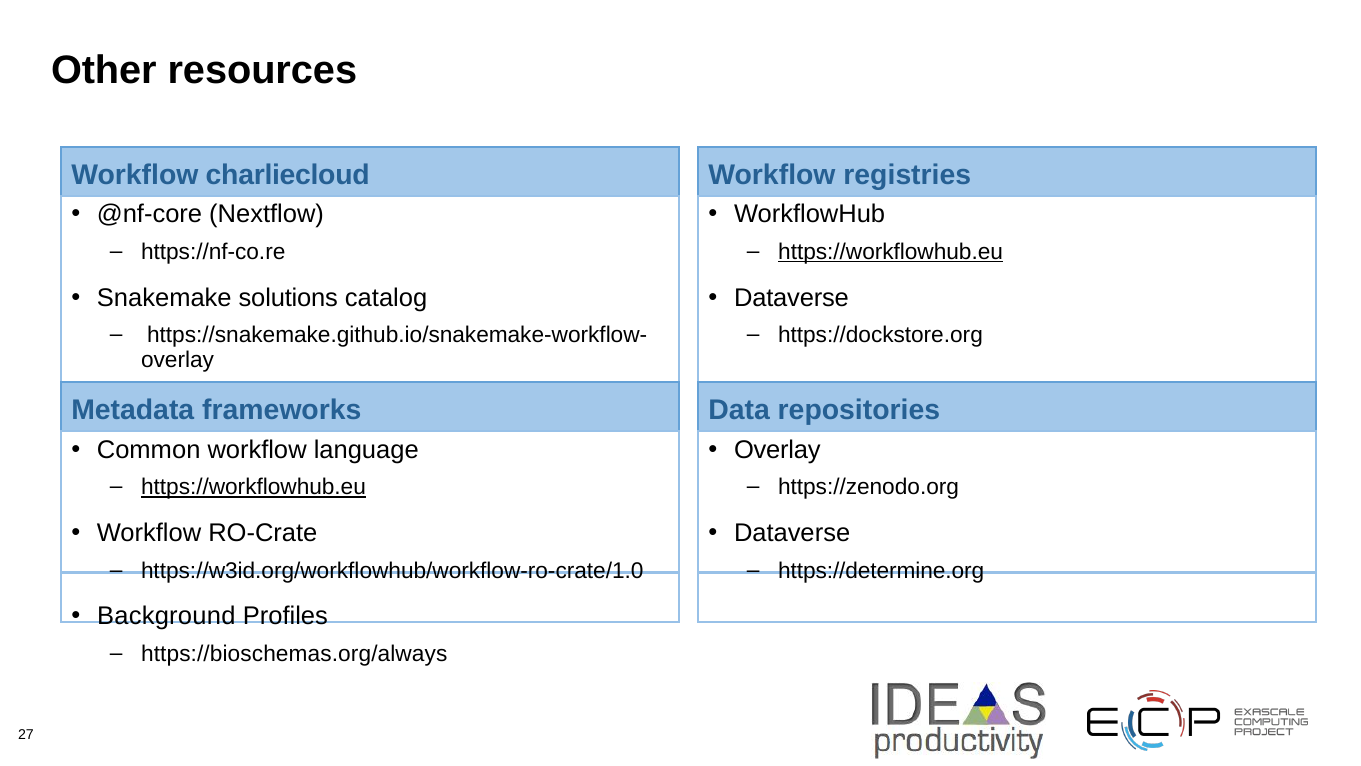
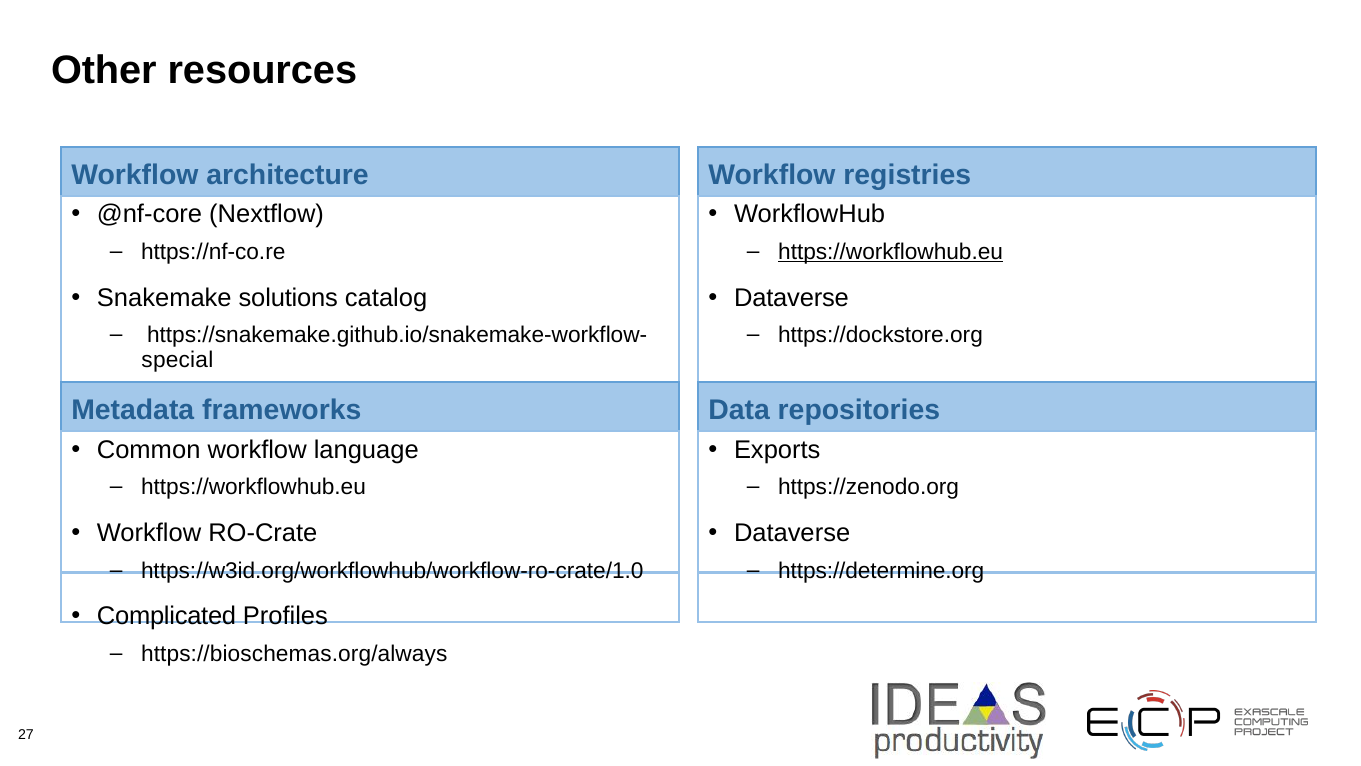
charliecloud: charliecloud -> architecture (288, 175)
overlay: overlay -> special (177, 360)
Overlay: Overlay -> Exports (777, 450)
https://workflowhub.eu underline: present -> none (254, 487)
Background: Background -> Complicated (167, 616)
